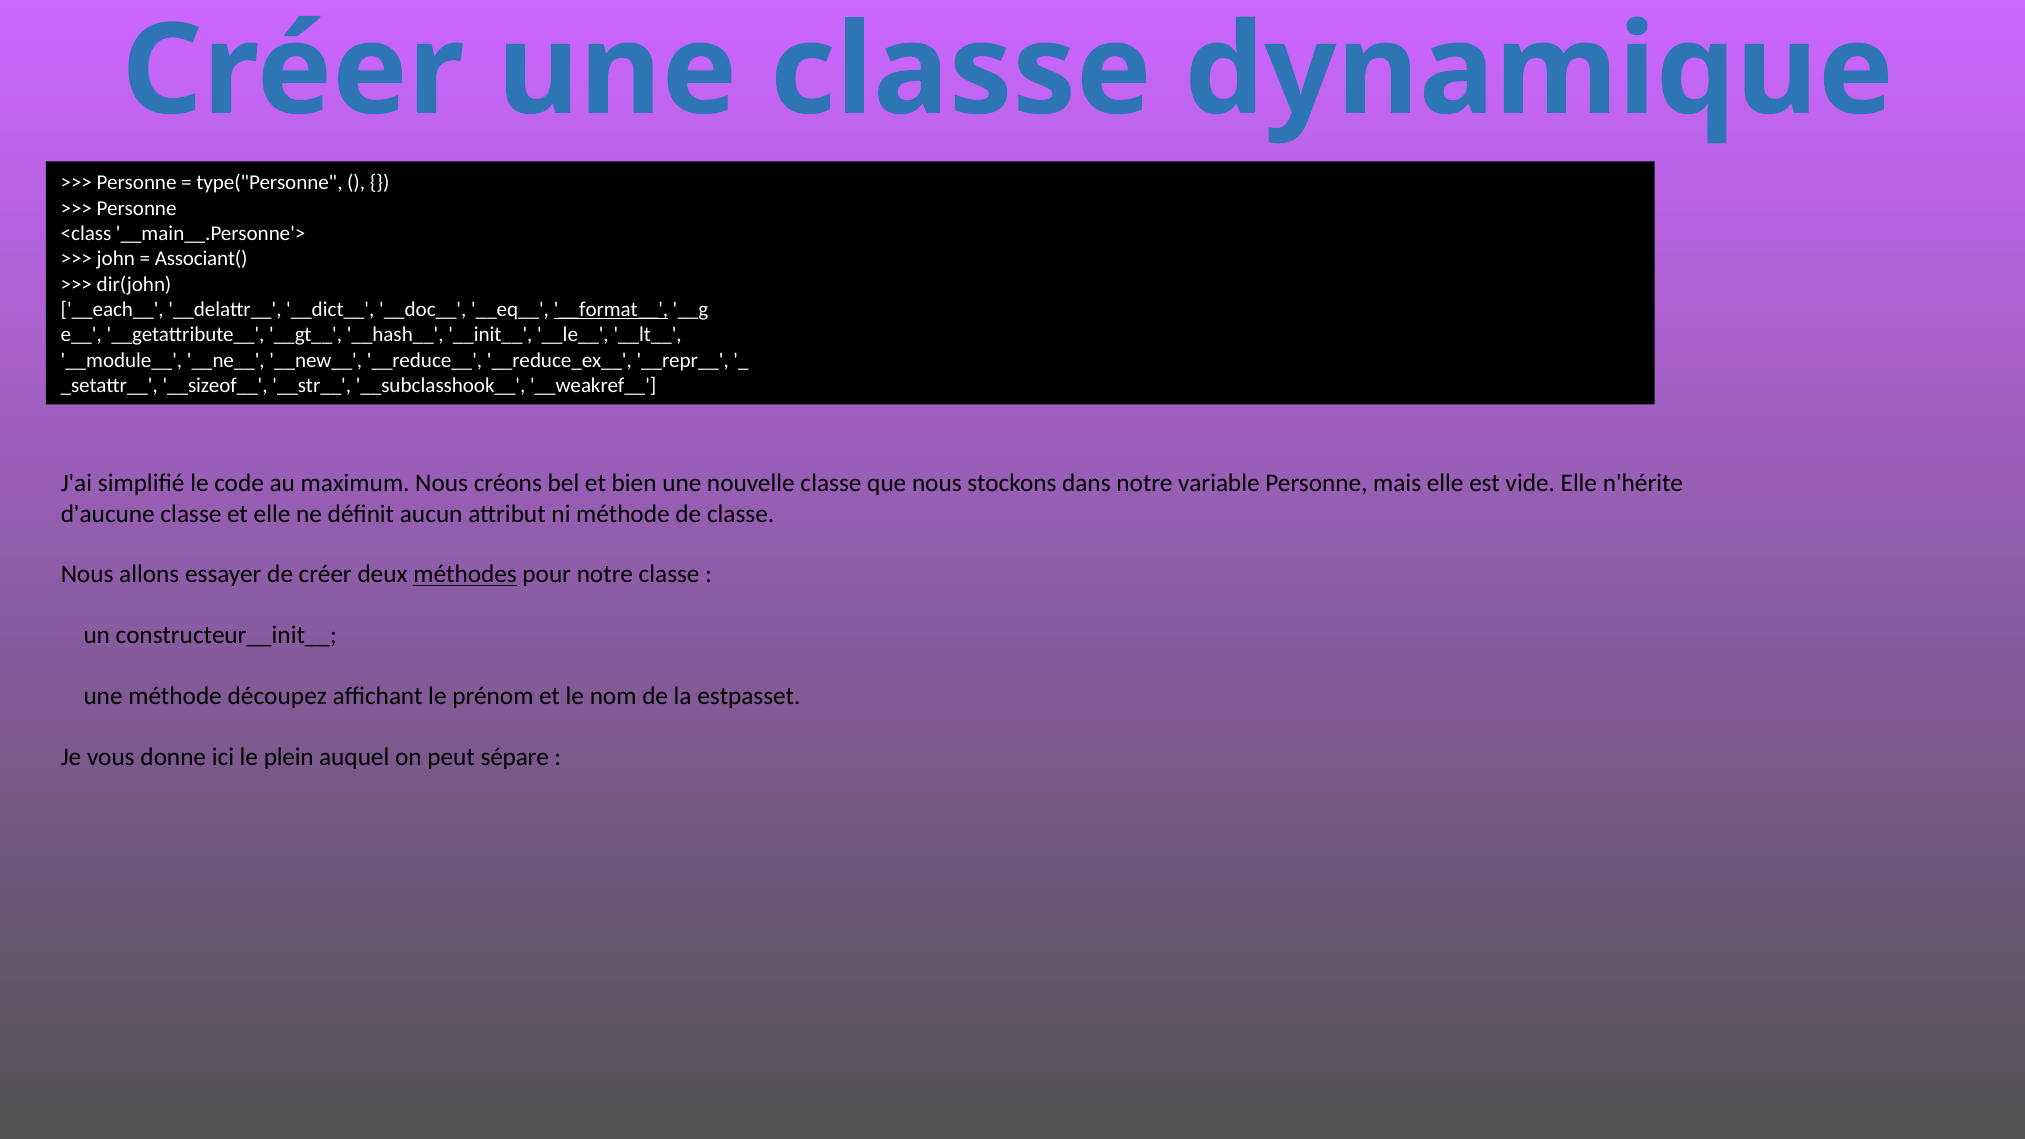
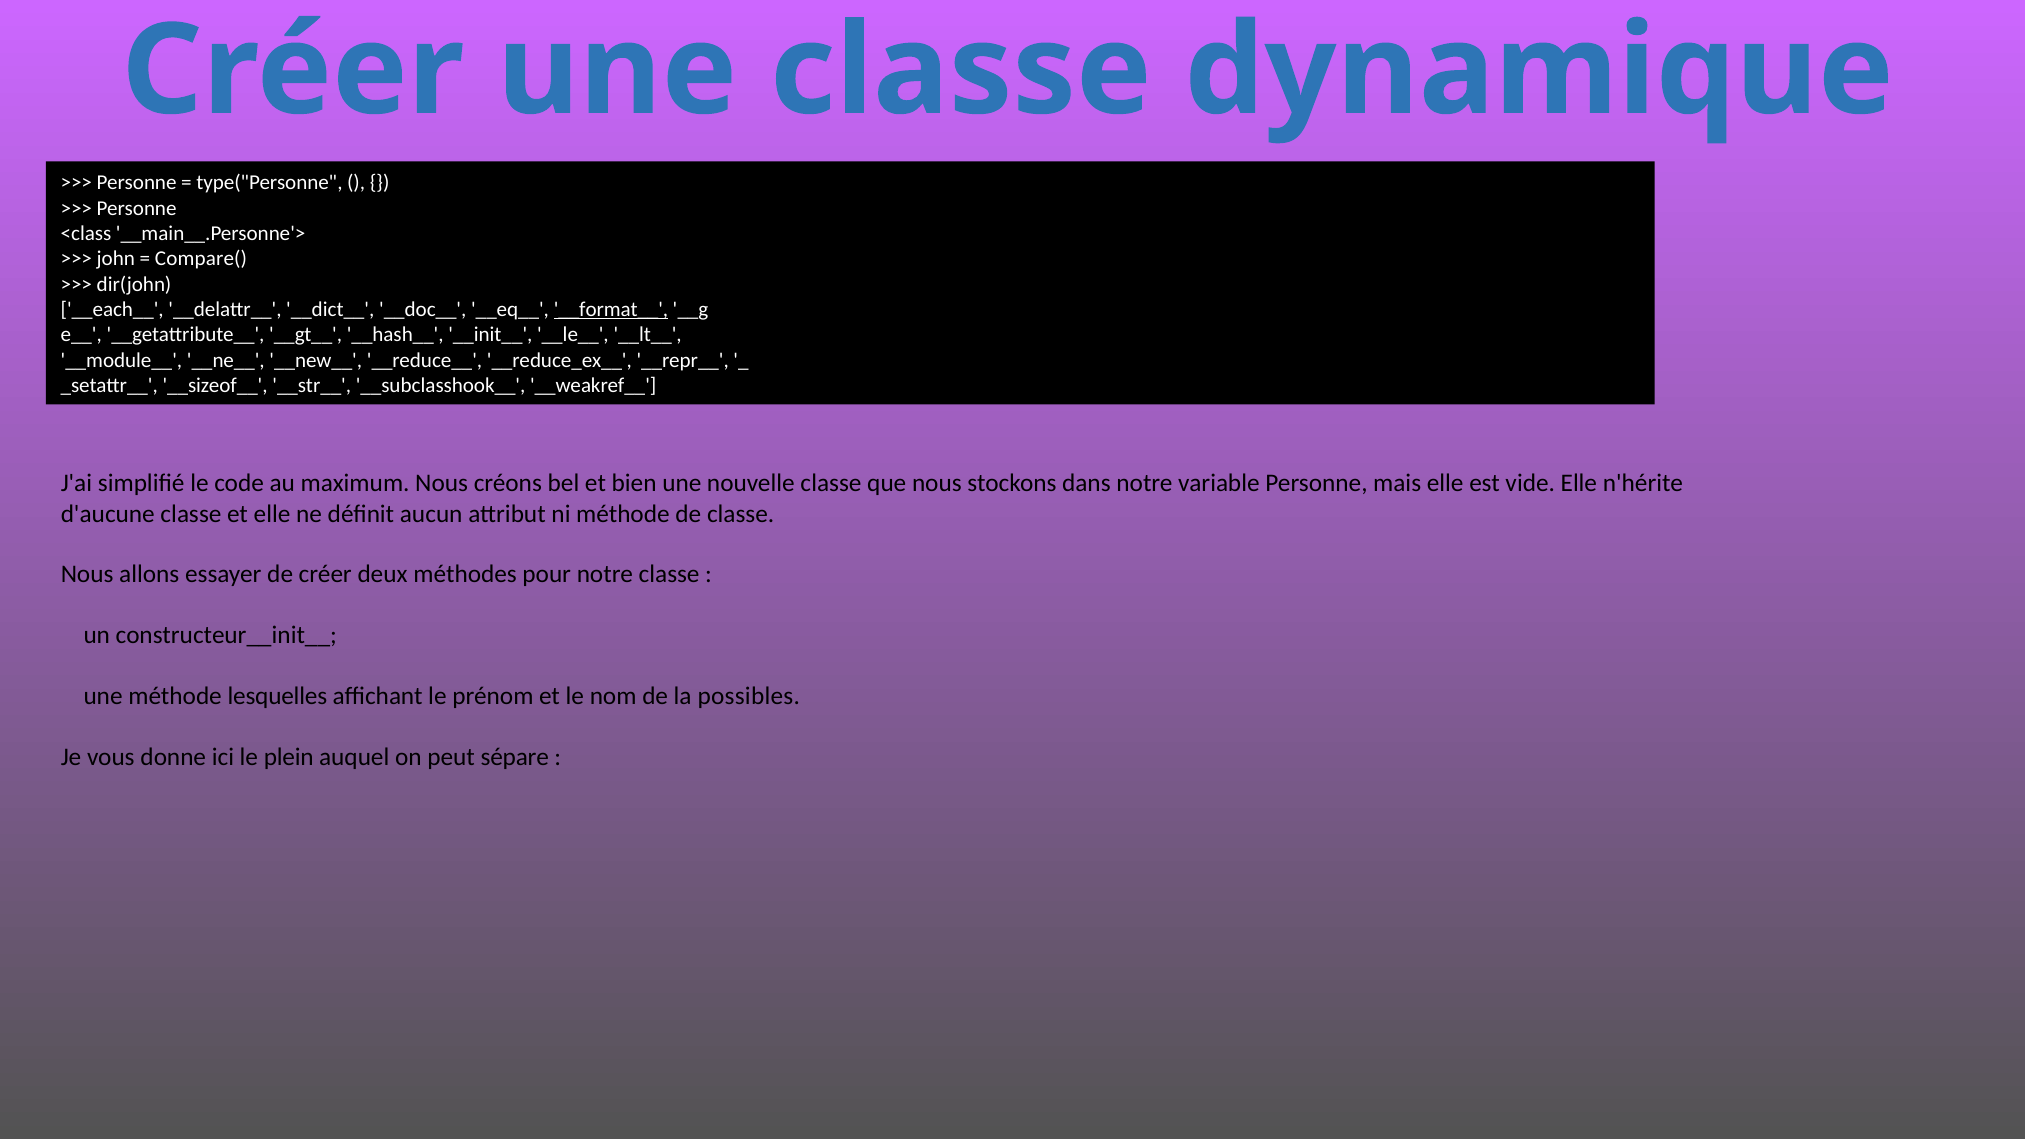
Associant(: Associant( -> Compare( (201, 259)
méthodes underline: present -> none (465, 575)
découpez: découpez -> lesquelles (277, 696)
estpasset: estpasset -> possibles (749, 696)
